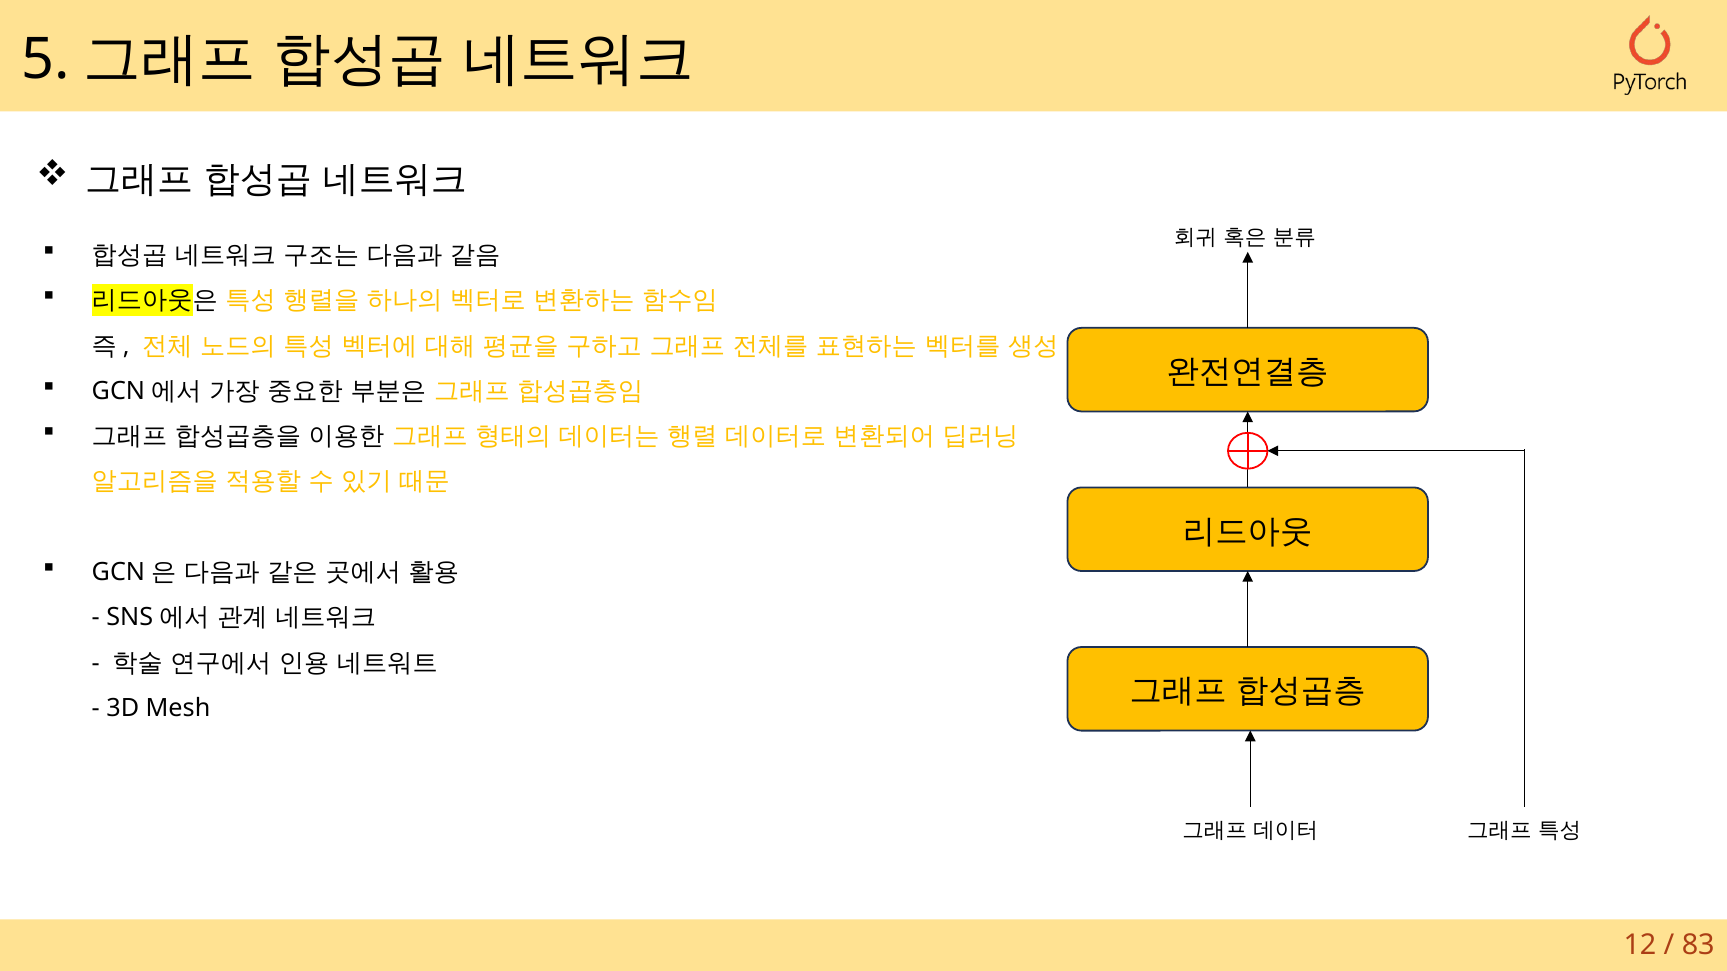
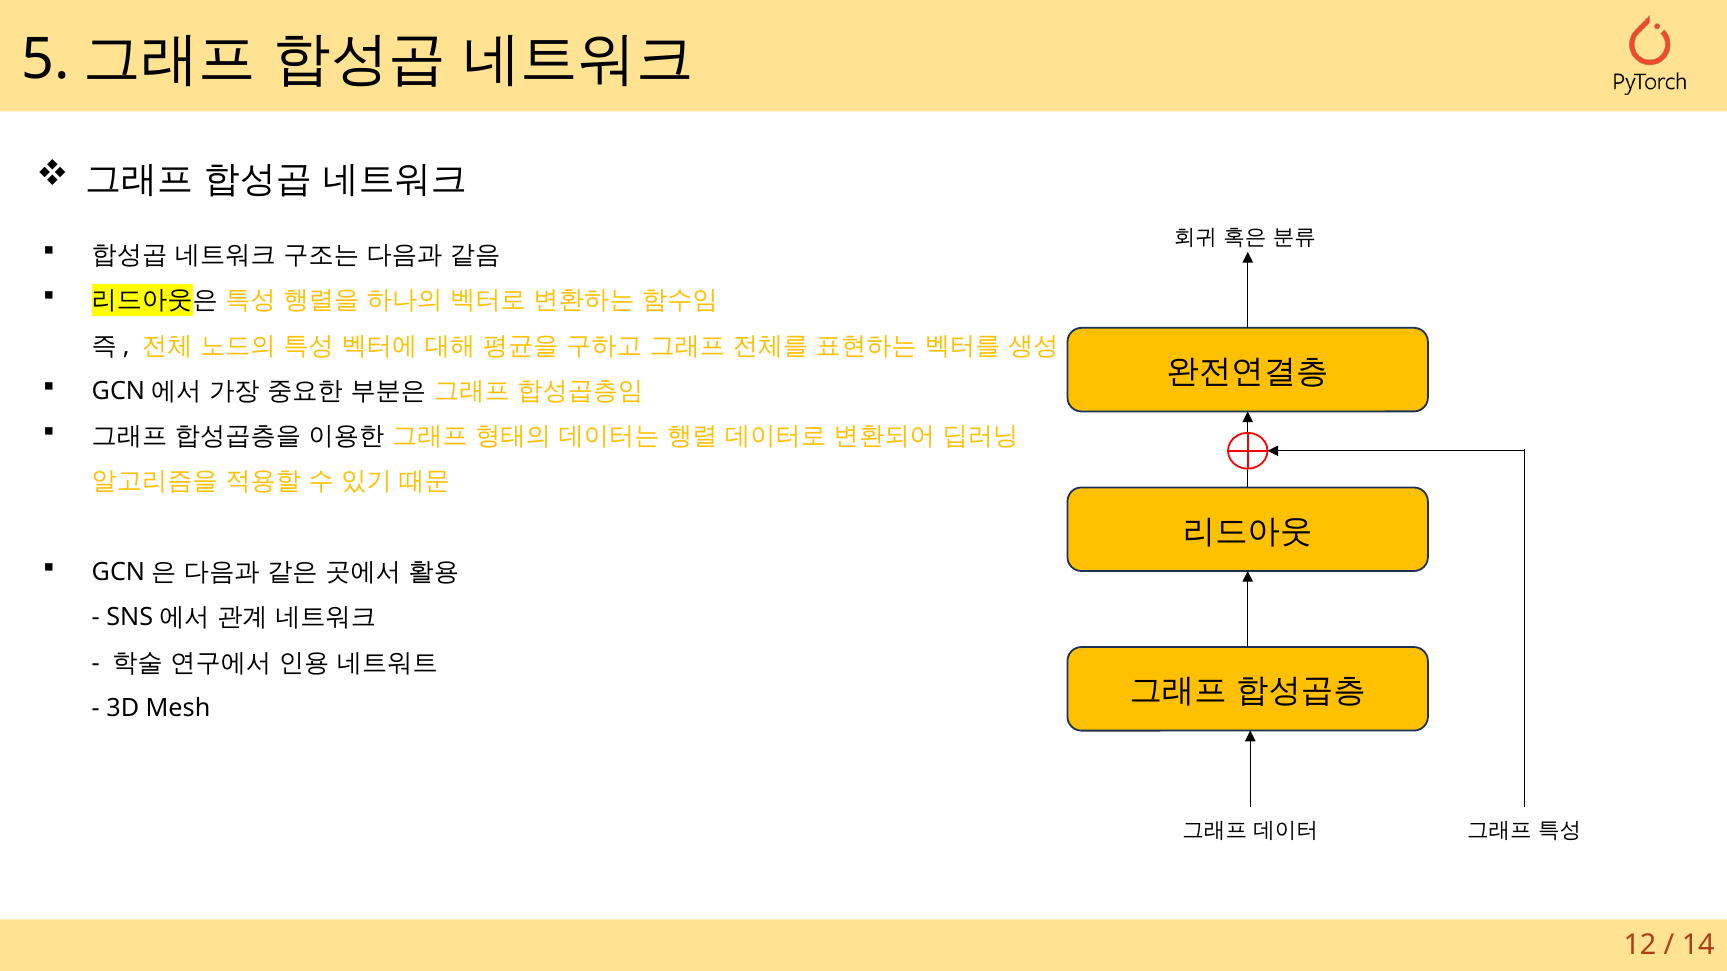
83: 83 -> 14 (1698, 945)
